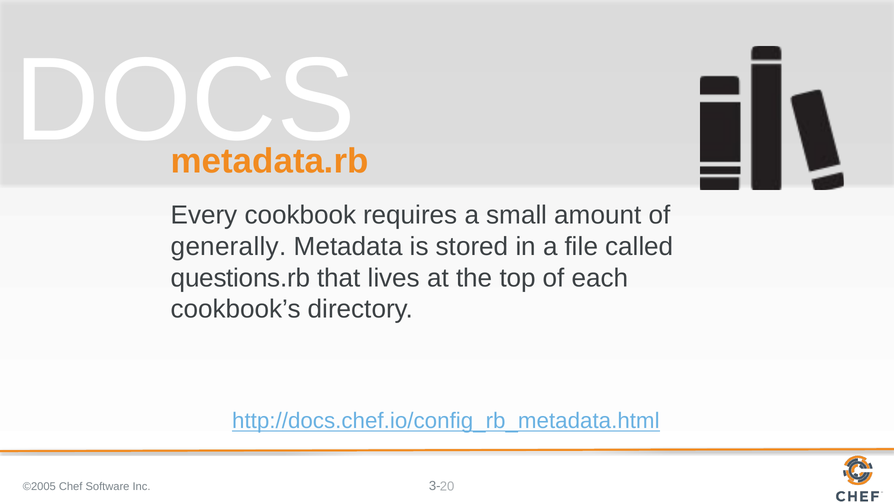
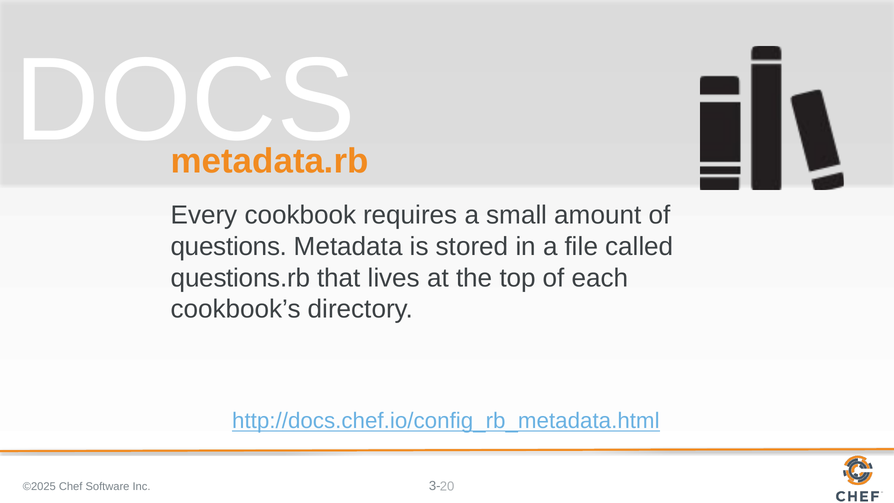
generally: generally -> questions (229, 247)
©2005: ©2005 -> ©2025 (39, 487)
